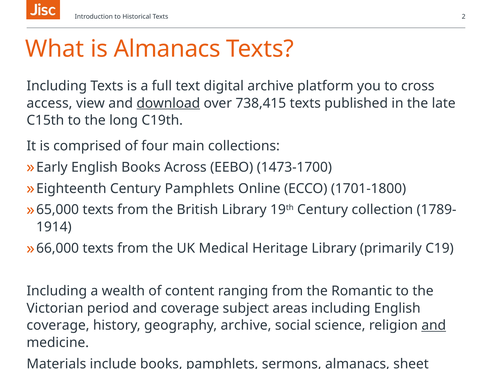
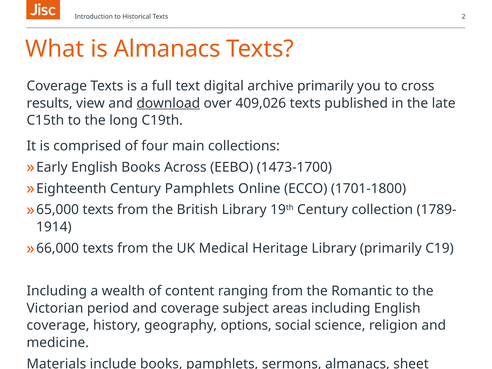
Including: Including -> Coverage (57, 86)
archive platform: platform -> primarily (325, 86)
access: access -> results (50, 103)
738,415: 738,415 -> 409,026 (261, 103)
geography archive: archive -> options (246, 325)
and underline: present -> none (434, 325)
